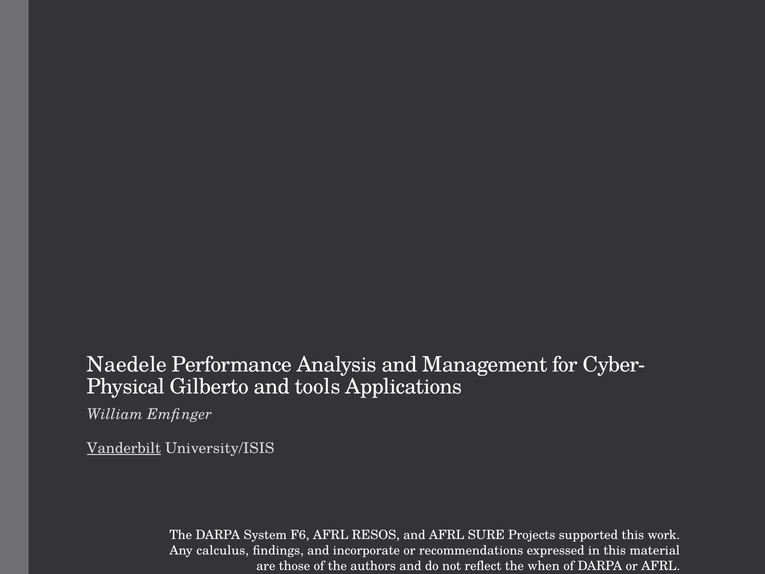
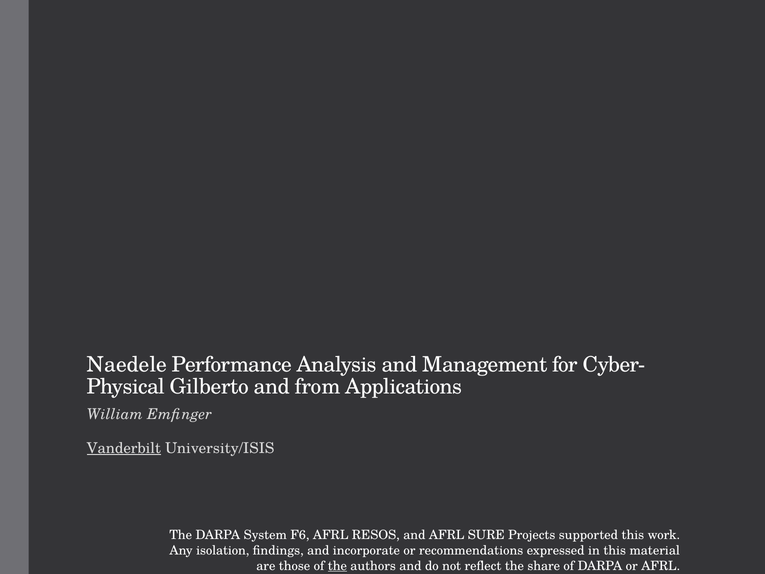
tools: tools -> from (318, 386)
calculus: calculus -> isolation (223, 550)
the underline: none -> present (337, 566)
when: when -> share (544, 566)
